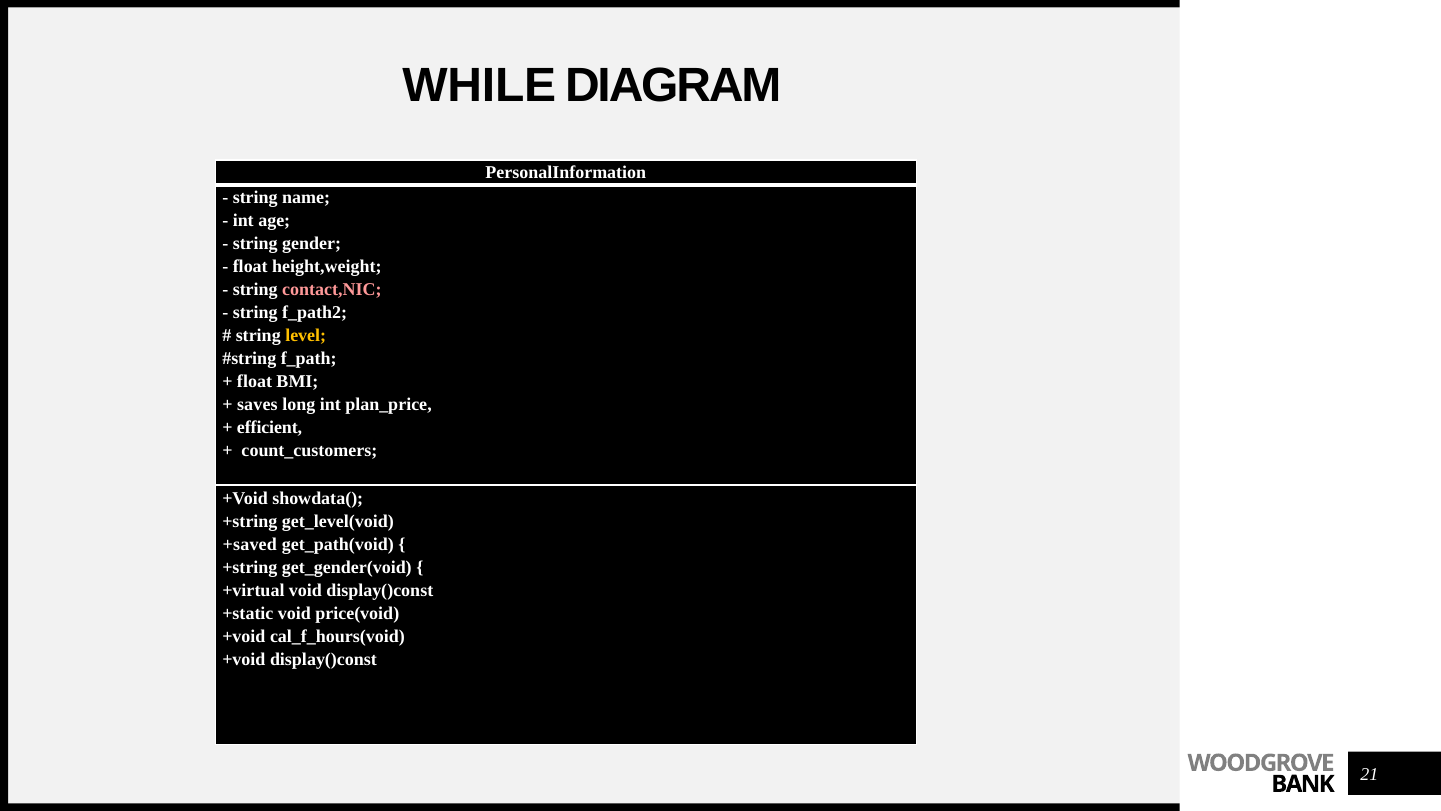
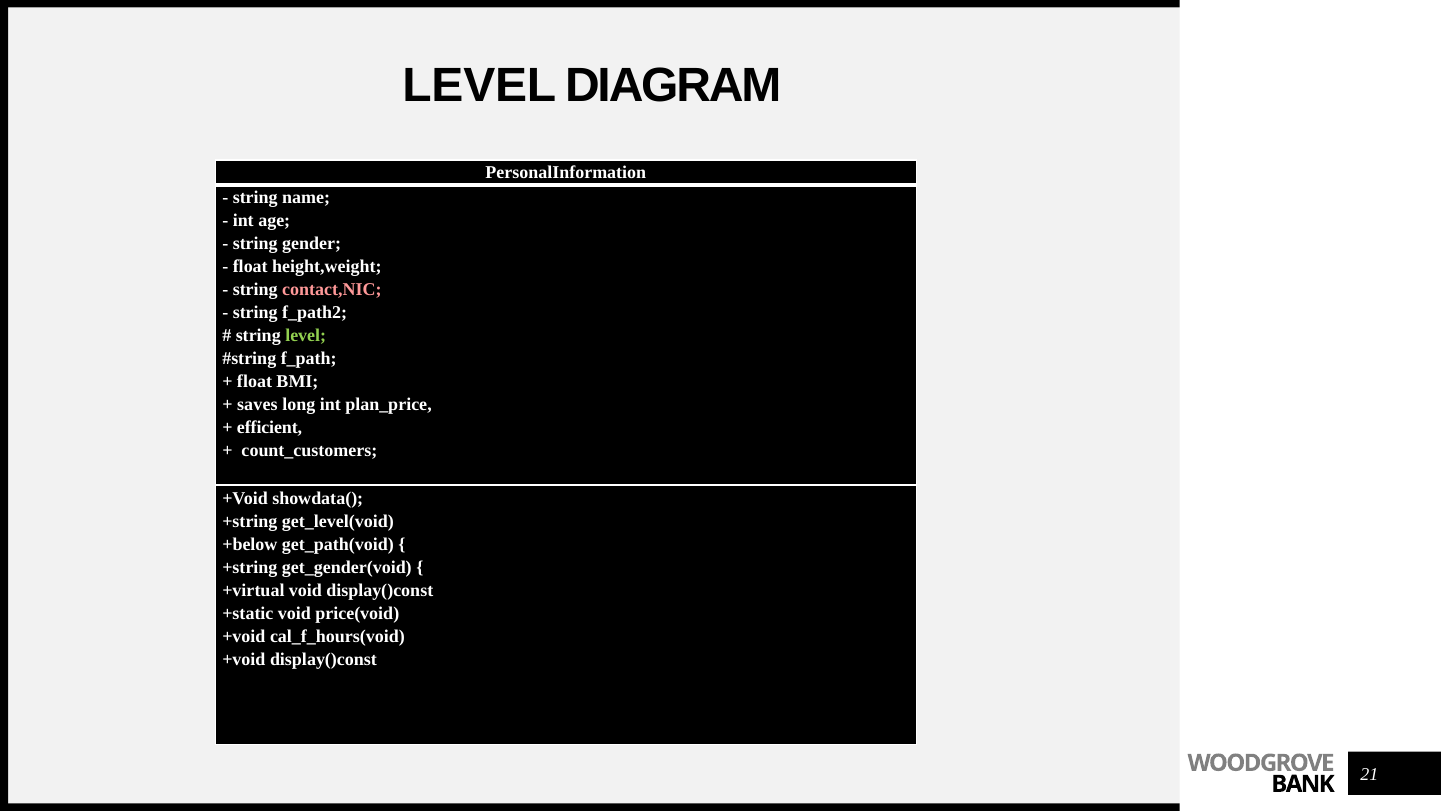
WHILE: WHILE -> LEVEL (479, 85)
level colour: yellow -> light green (306, 336)
+saved: +saved -> +below (250, 544)
